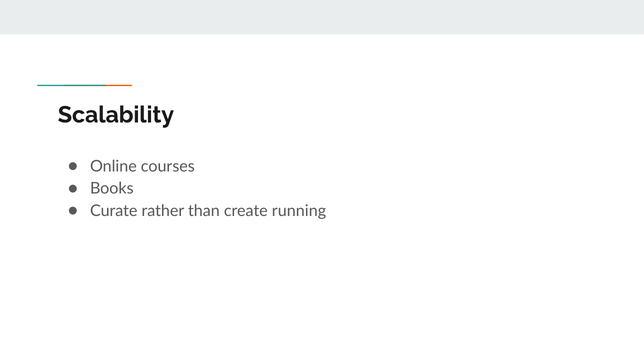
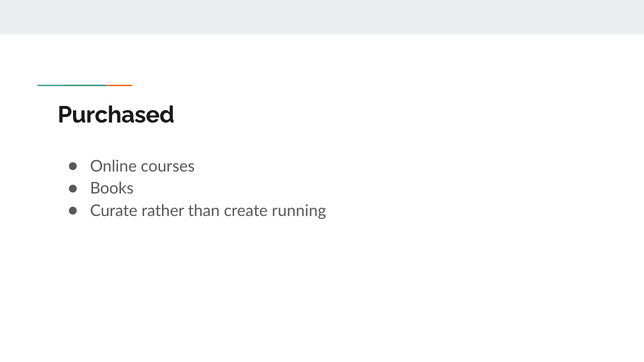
Scalability: Scalability -> Purchased (116, 115)
